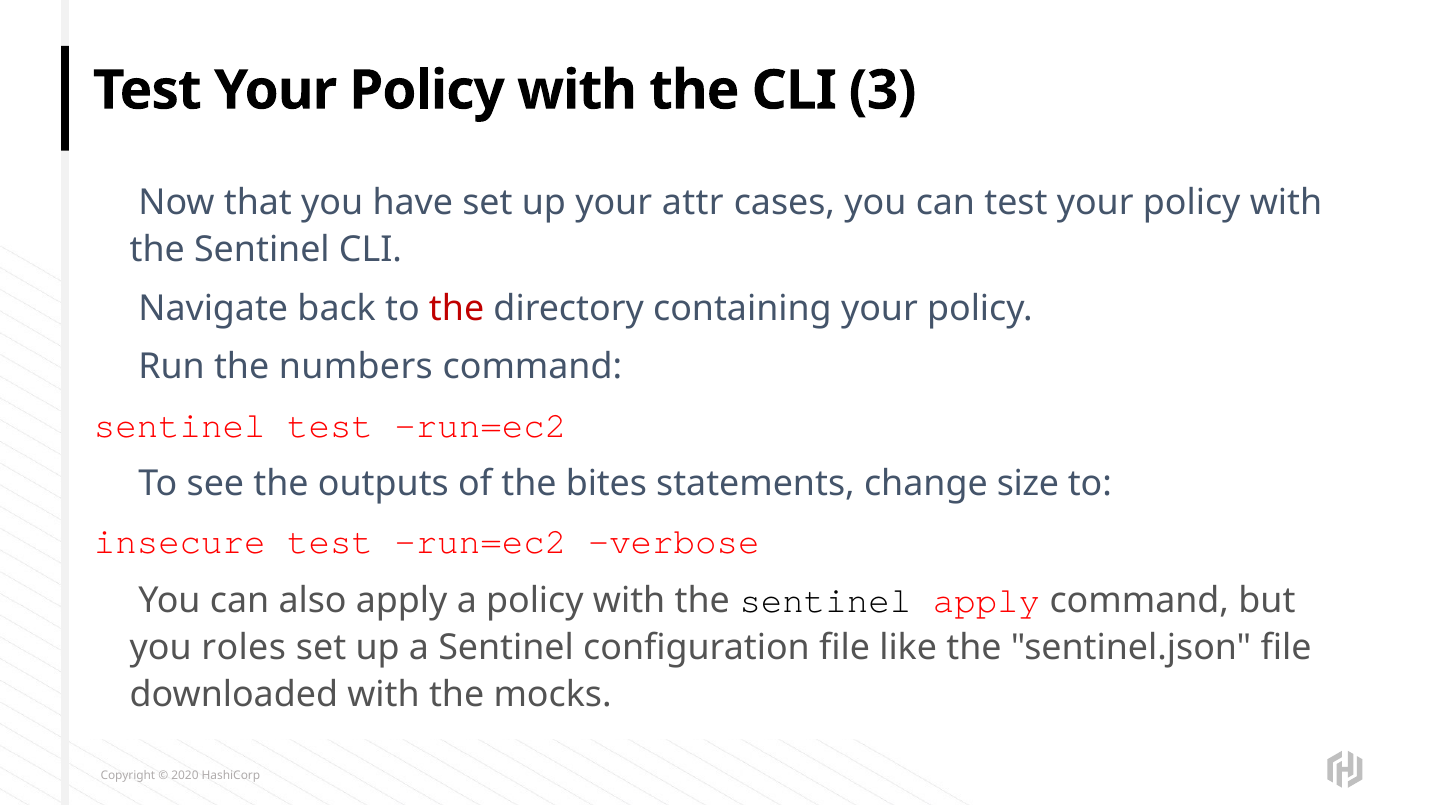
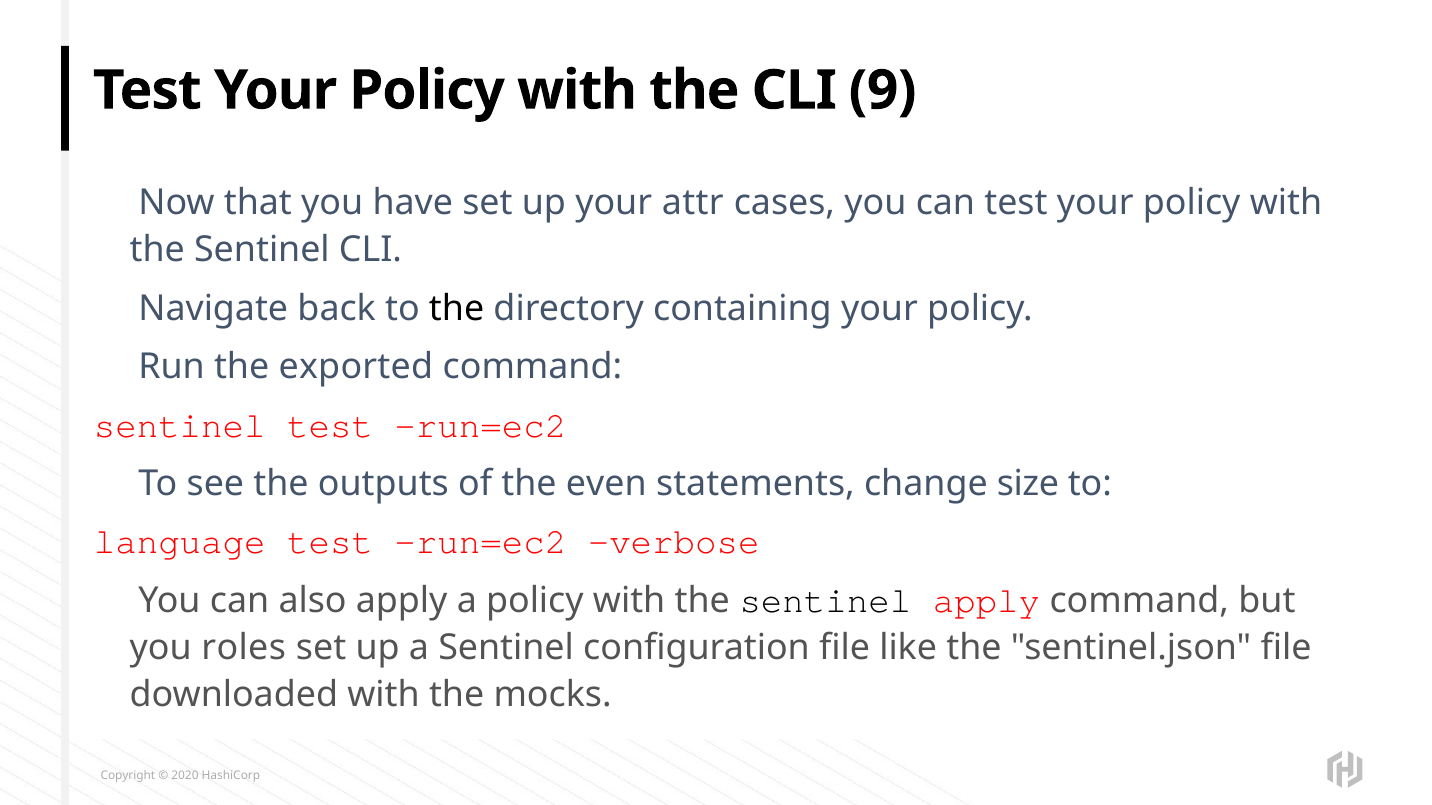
3: 3 -> 9 (883, 90)
the colour: red -> black (457, 309)
numbers: numbers -> exported (356, 367)
bites: bites -> even (606, 484)
insecure: insecure -> language (180, 542)
